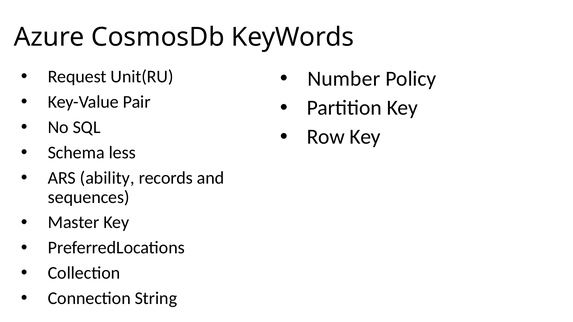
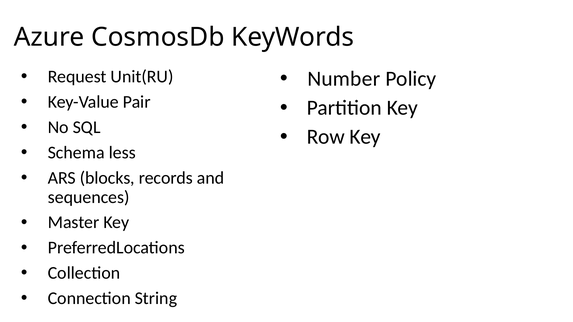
ability: ability -> blocks (107, 178)
